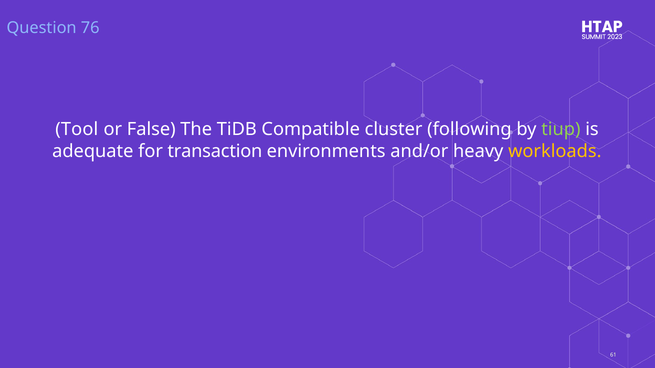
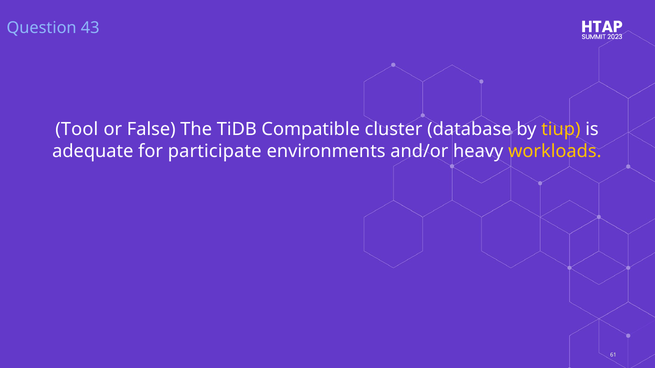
76: 76 -> 43 (90, 28)
following: following -> database (469, 129)
tiup colour: light green -> yellow (561, 129)
transaction: transaction -> participate (215, 151)
